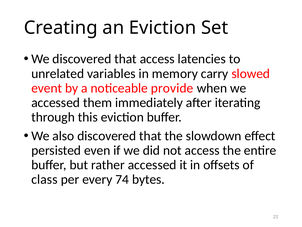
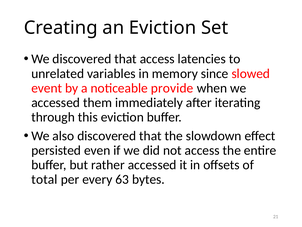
carry: carry -> since (215, 73)
class: class -> total (44, 179)
74: 74 -> 63 (122, 179)
